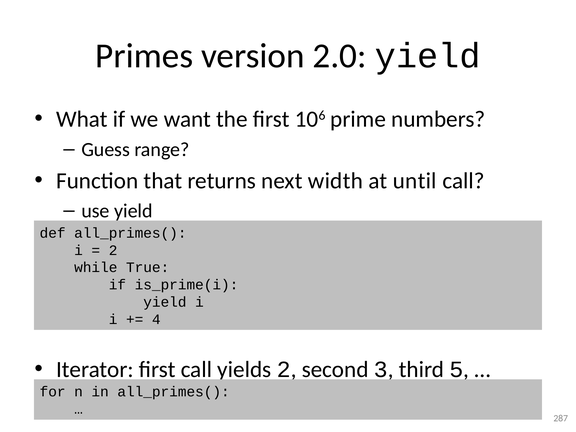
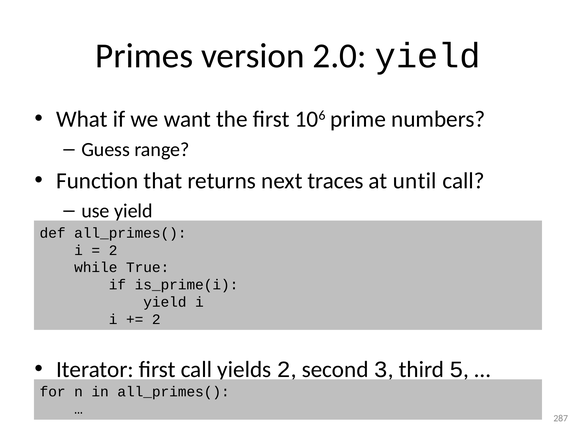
width: width -> traces (336, 181)
4: 4 -> 2 (156, 319)
